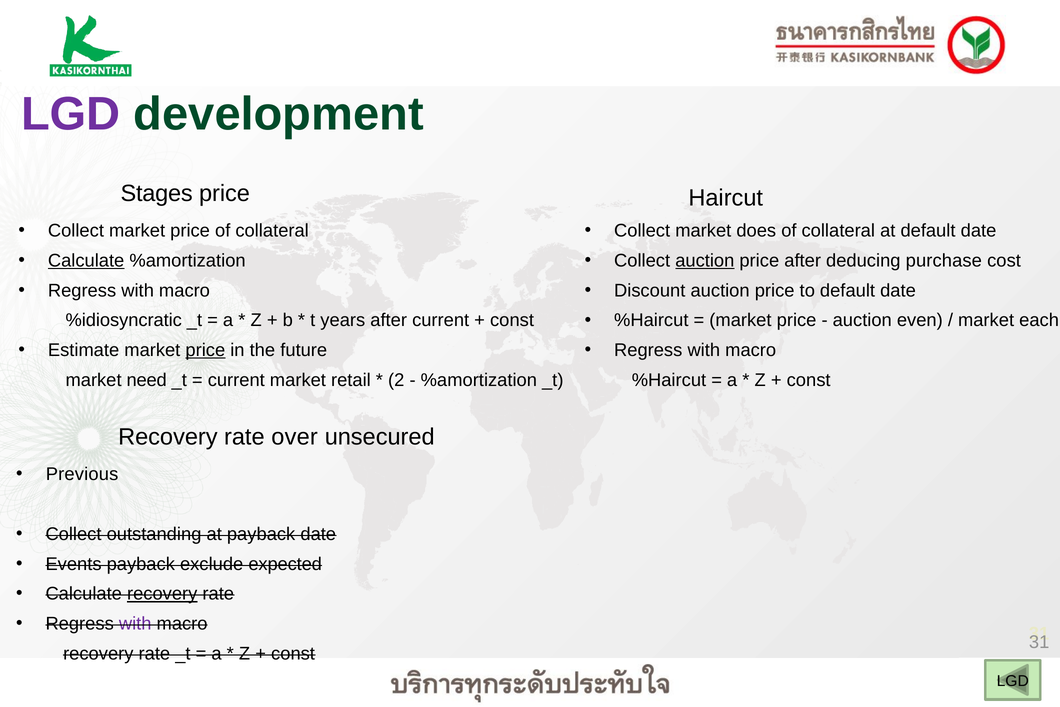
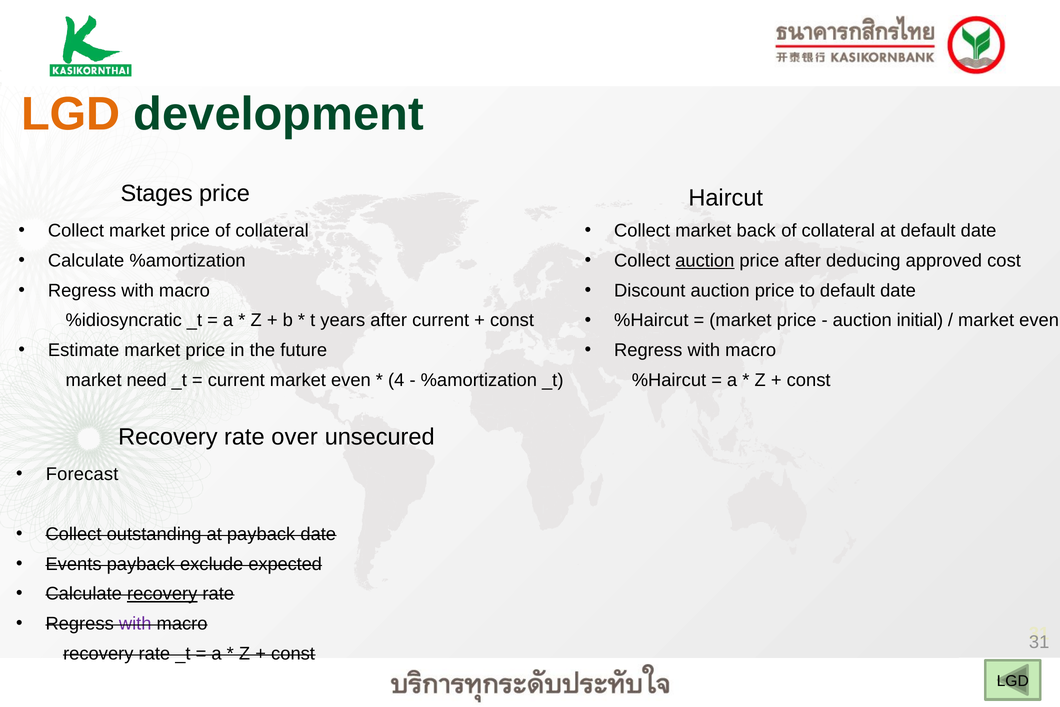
LGD colour: purple -> orange (71, 114)
does: does -> back (756, 231)
Calculate underline: present -> none (86, 261)
purchase: purchase -> approved (944, 261)
even: even -> initial (920, 320)
each: each -> even (1039, 320)
price underline: present -> none (205, 350)
current market retail: retail -> even (351, 380)
2: 2 -> 4 (396, 380)
Previous: Previous -> Forecast (82, 474)
